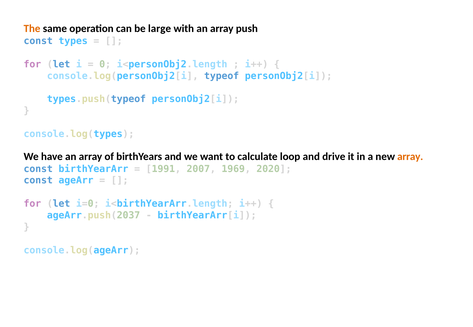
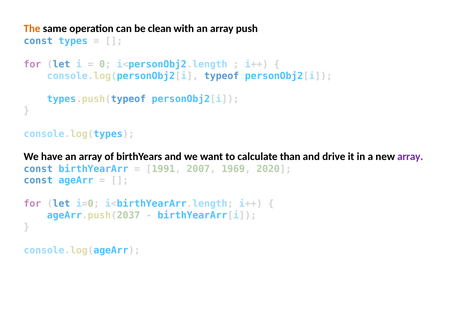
large: large -> clean (160, 29)
loop: loop -> than (290, 157)
array colour: orange -> purple (410, 157)
